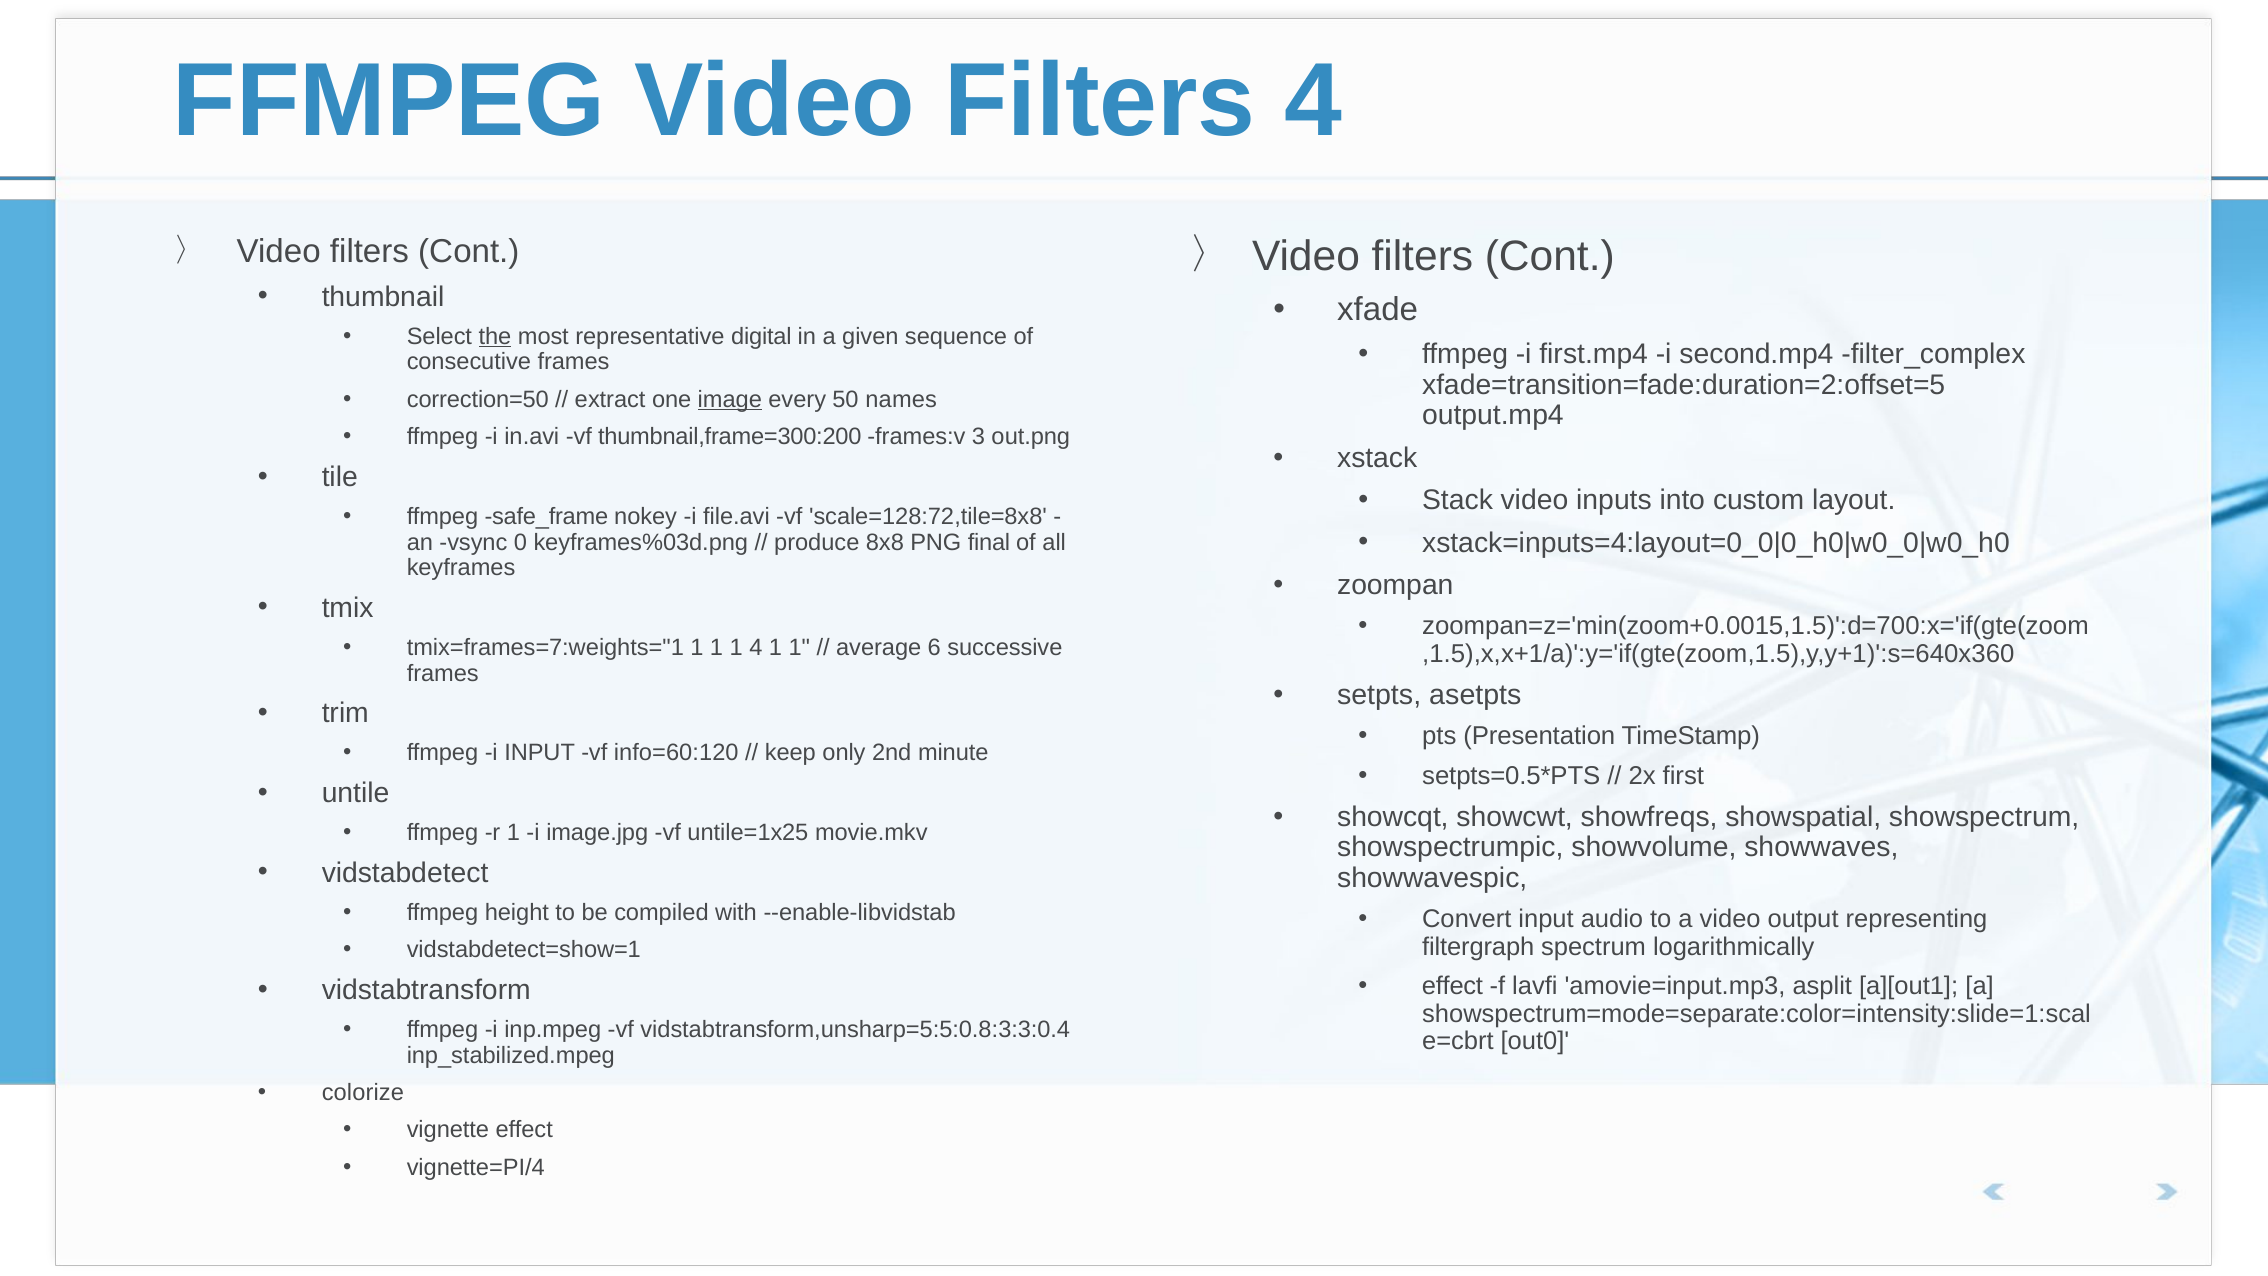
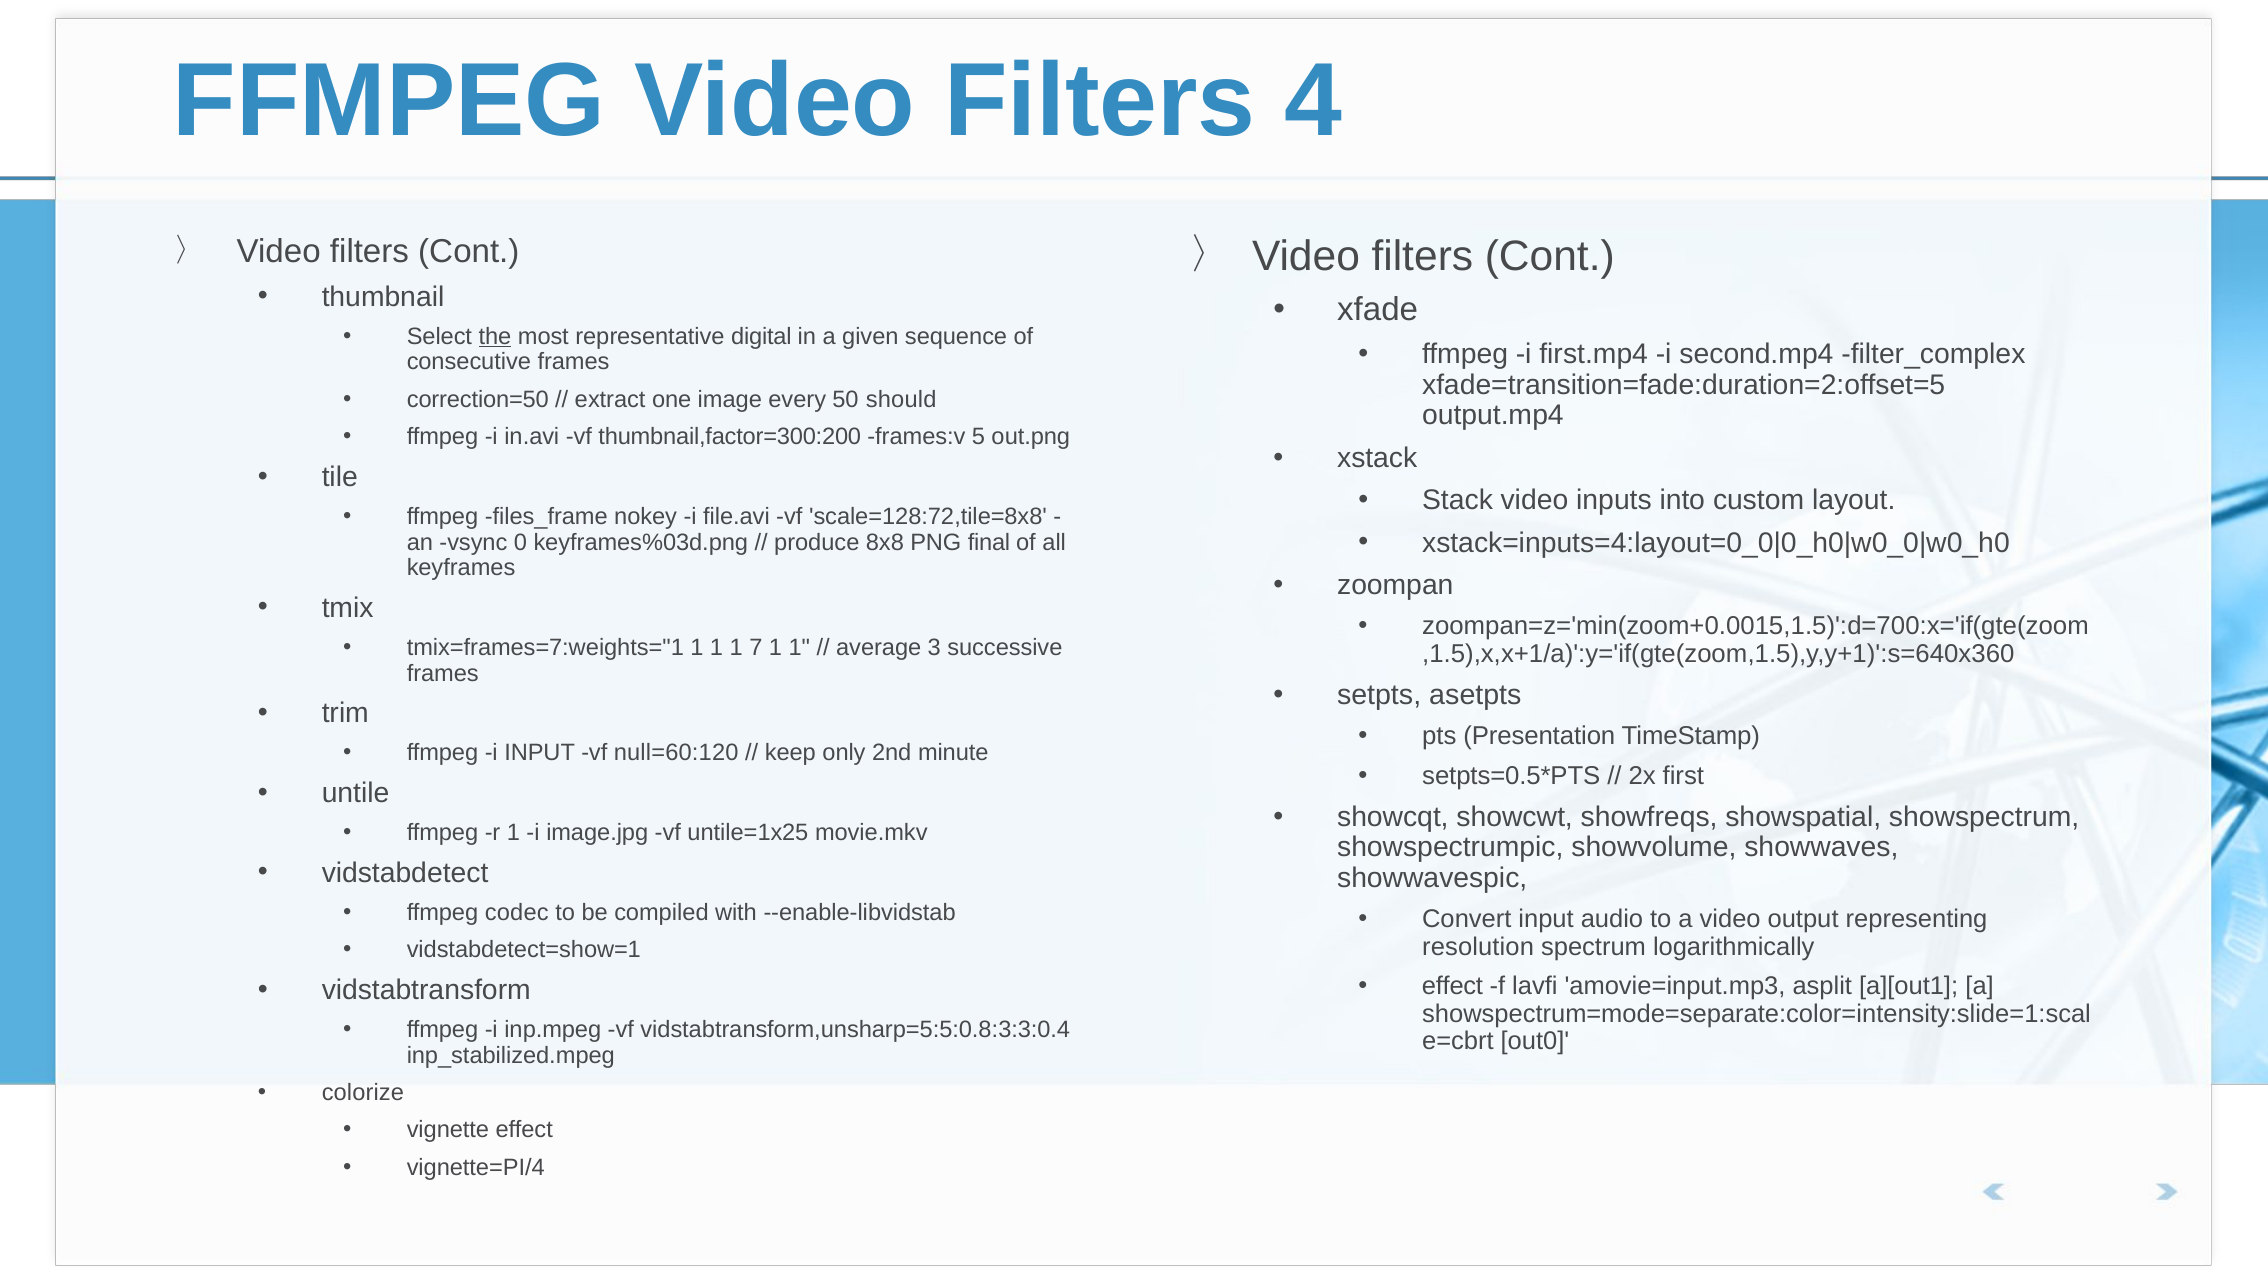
image underline: present -> none (730, 399)
names: names -> should (901, 399)
thumbnail,frame=300:200: thumbnail,frame=300:200 -> thumbnail,factor=300:200 (730, 437)
3: 3 -> 5 (978, 437)
safe_frame: safe_frame -> files_frame (546, 517)
1 4: 4 -> 7 (756, 647)
6: 6 -> 3 (934, 647)
info=60:120: info=60:120 -> null=60:120 (676, 753)
height: height -> codec (517, 912)
filtergraph: filtergraph -> resolution (1478, 947)
